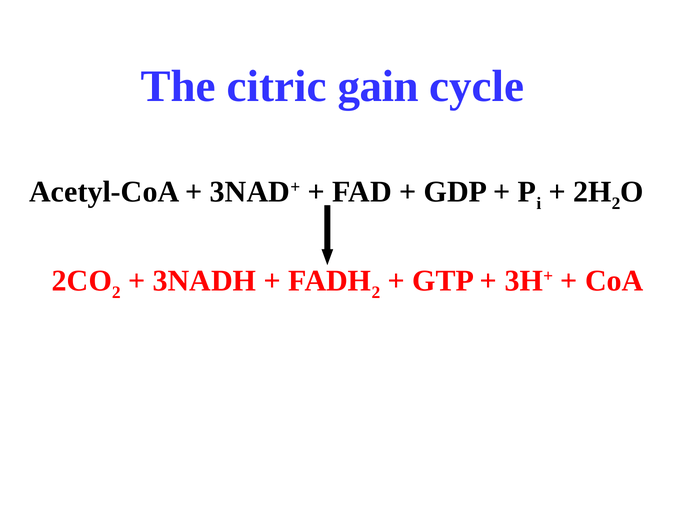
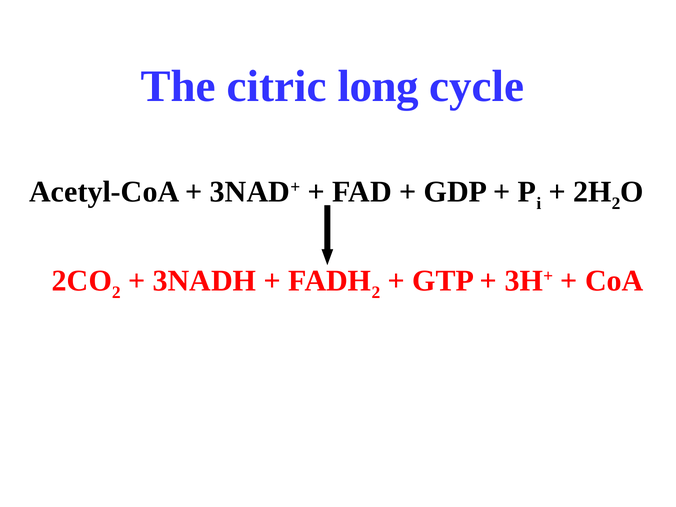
gain: gain -> long (378, 86)
